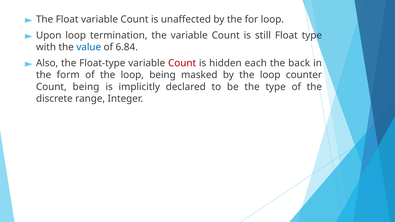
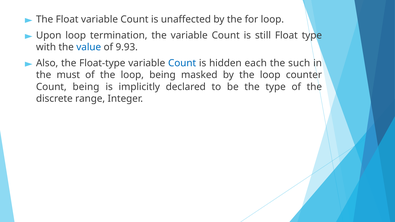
6.84: 6.84 -> 9.93 (127, 47)
Count colour: red -> blue (182, 63)
back: back -> such (299, 63)
form: form -> must (68, 75)
